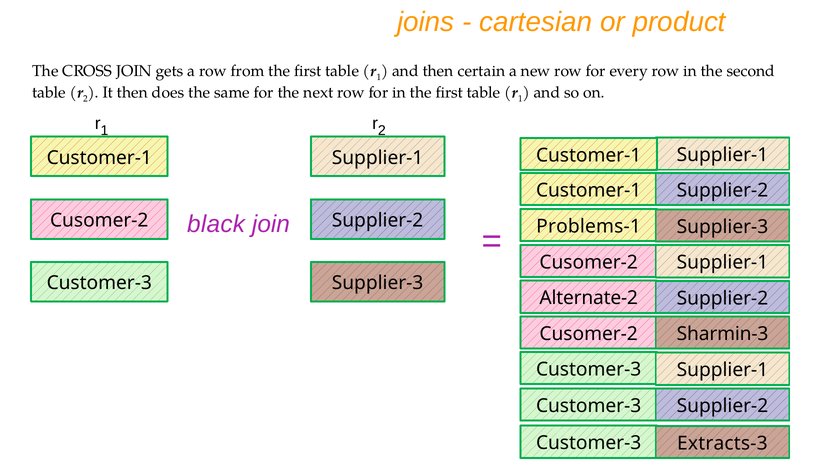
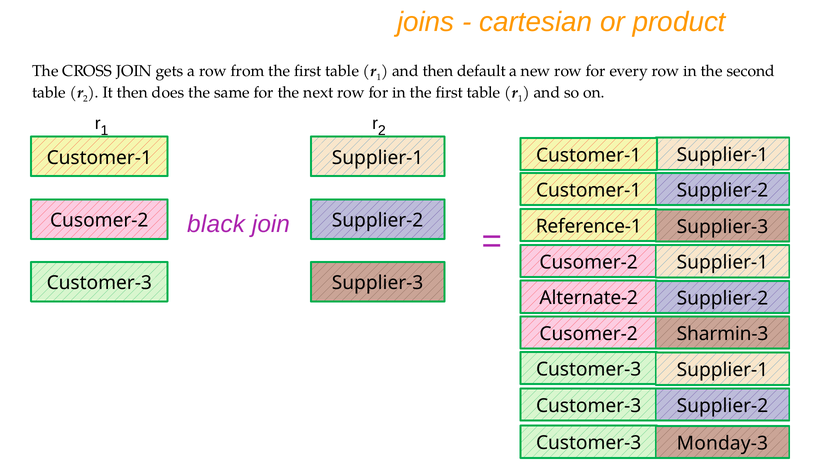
certain: certain -> default (482, 71)
Problems-1: Problems-1 -> Reference-1 (589, 226)
Extracts-3: Extracts-3 -> Monday-3 (722, 443)
